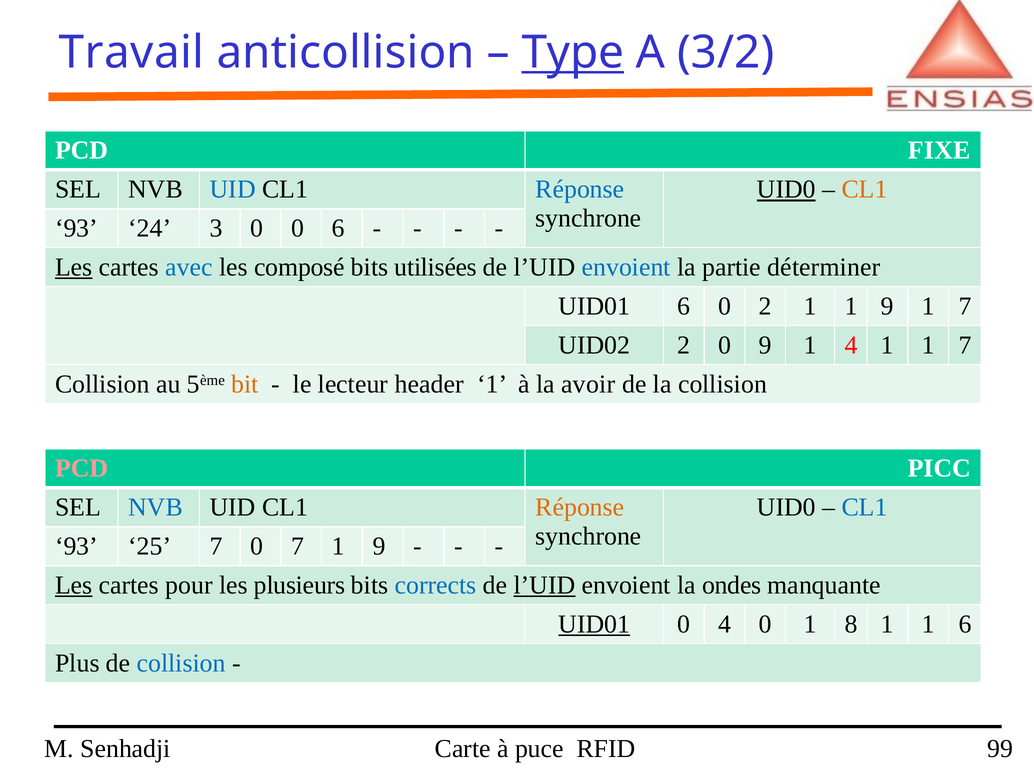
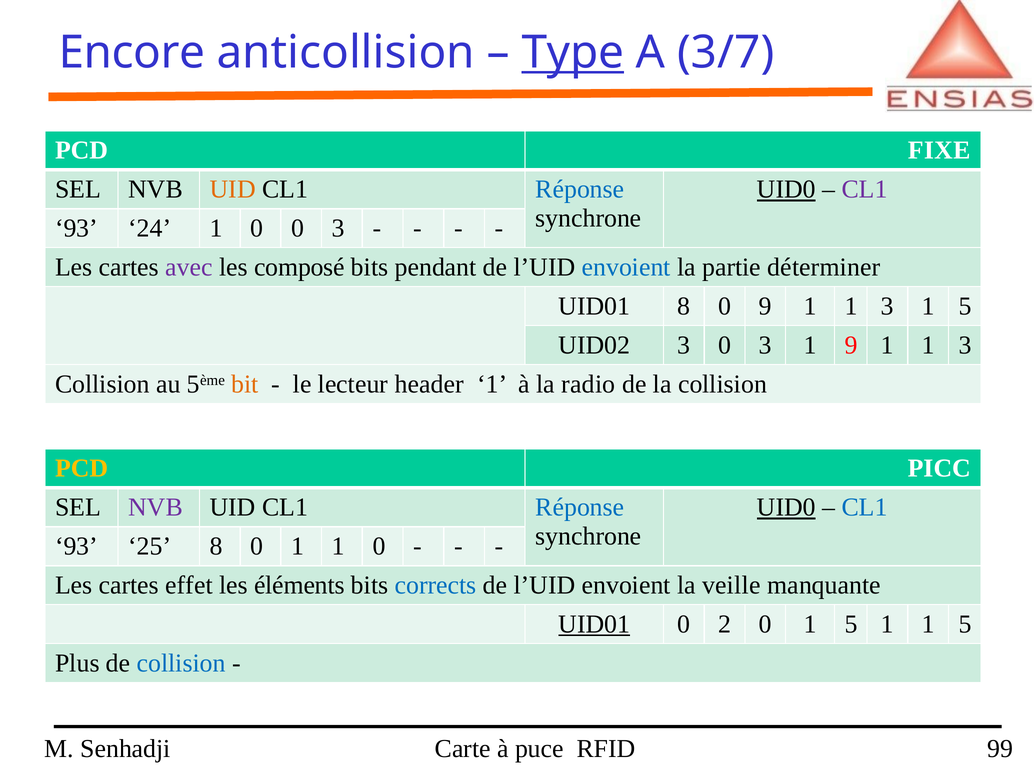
Travail: Travail -> Encore (132, 52)
3/2: 3/2 -> 3/7 (726, 52)
UID colour: blue -> orange (233, 190)
CL1 colour: orange -> purple (865, 190)
24 3: 3 -> 1 (216, 229)
0 0 6: 6 -> 3 (338, 229)
Les underline: present -> none (74, 268)
avec colour: blue -> purple (189, 268)
utilisées: utilisées -> pendant (436, 268)
UID01 6: 6 -> 8 (684, 307)
0 2: 2 -> 9 (765, 307)
9: 9 -> 3 (887, 307)
7: 7 -> 5 (965, 307)
UID02 2: 2 -> 3 (684, 346)
9: 9 -> 3 (765, 346)
1 4: 4 -> 9 (851, 346)
7: 7 -> 3 (965, 346)
avoir: avoir -> radio (588, 385)
PCD colour: pink -> yellow (82, 469)
NVB colour: blue -> purple (156, 508)
Réponse colour: orange -> blue (580, 508)
UID0 underline: none -> present (786, 508)
25 7: 7 -> 8 (216, 547)
7: 7 -> 1 (298, 547)
9: 9 -> 0 (379, 547)
Les underline: present -> none (74, 586)
pour: pour -> effet (189, 586)
plusieurs: plusieurs -> éléments (299, 586)
l’UID underline: present -> none (545, 586)
ondes: ondes -> veille (731, 586)
0 4: 4 -> 2 (725, 625)
0 1 8: 8 -> 5 (851, 625)
1 1 6: 6 -> 5 (965, 625)
